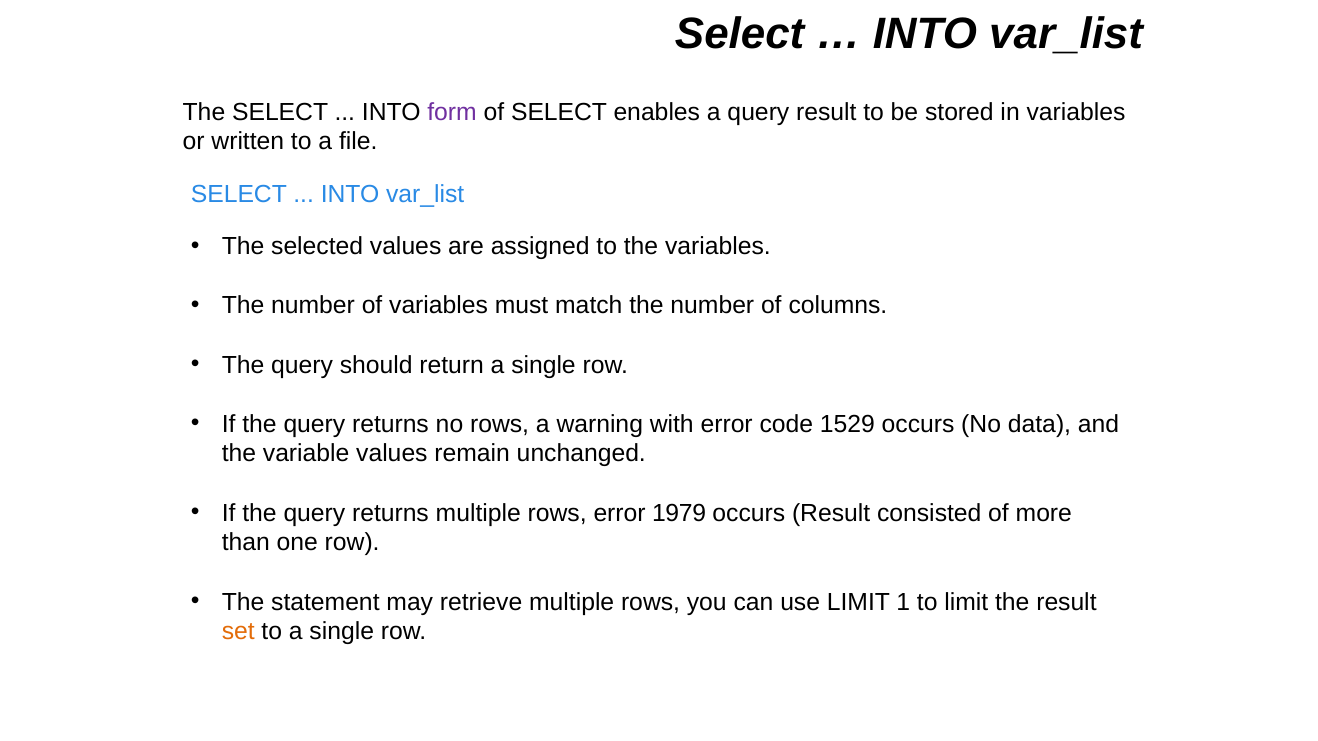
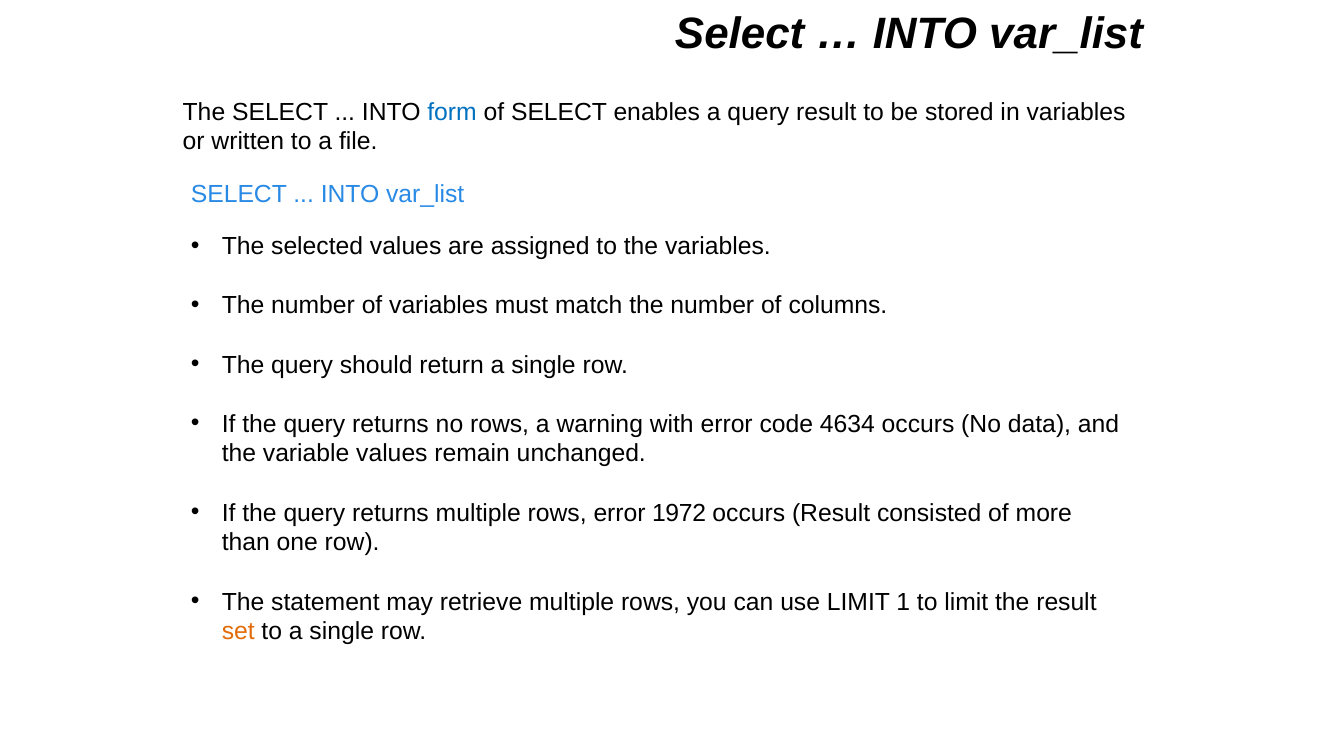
form colour: purple -> blue (452, 112)
1529: 1529 -> 4634 (847, 424)
1979: 1979 -> 1972 (679, 513)
